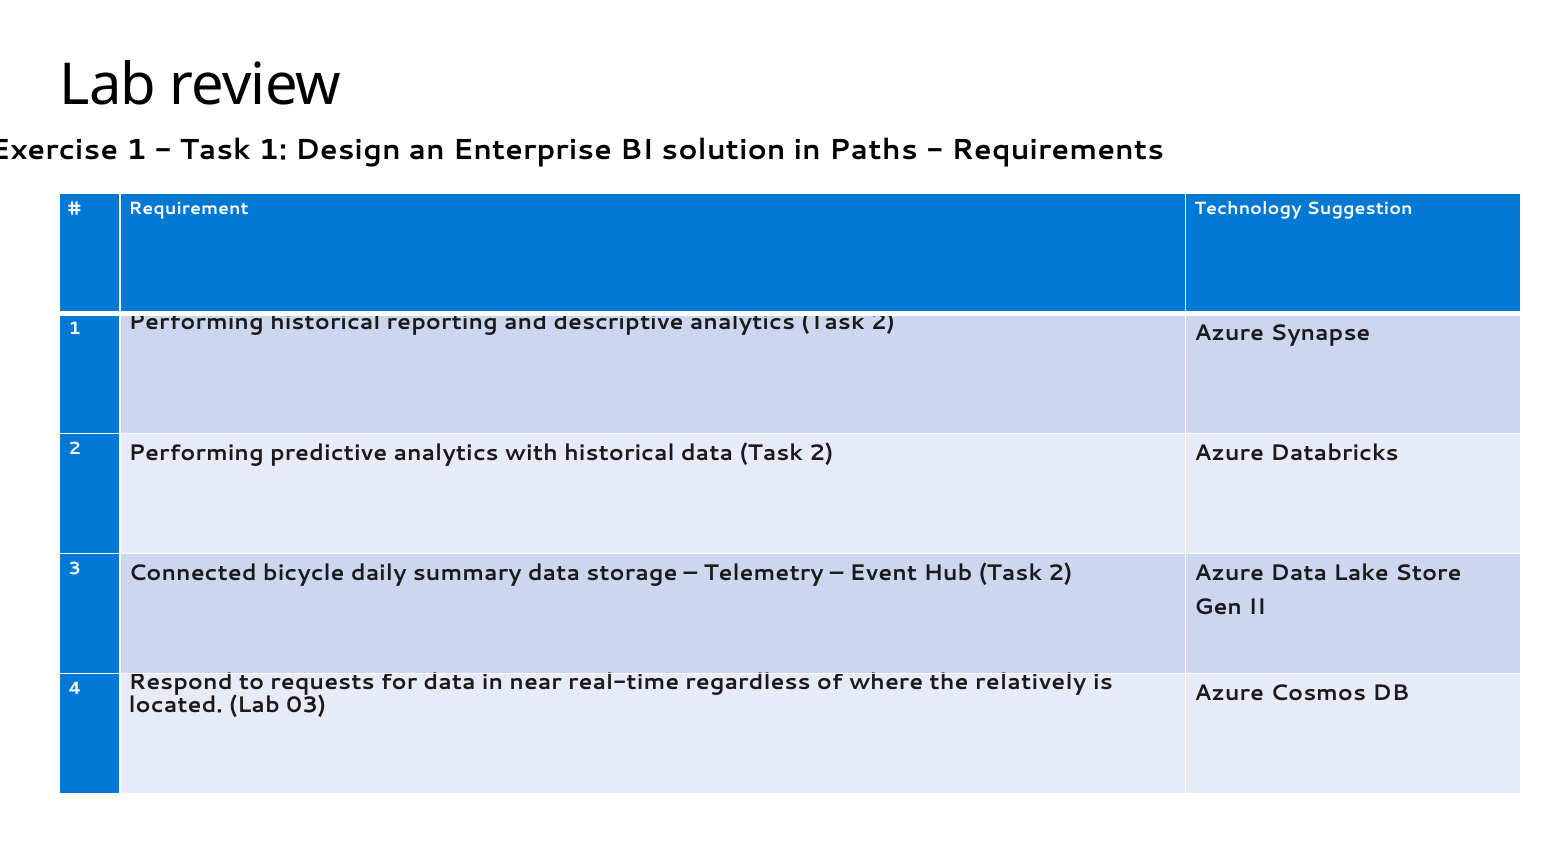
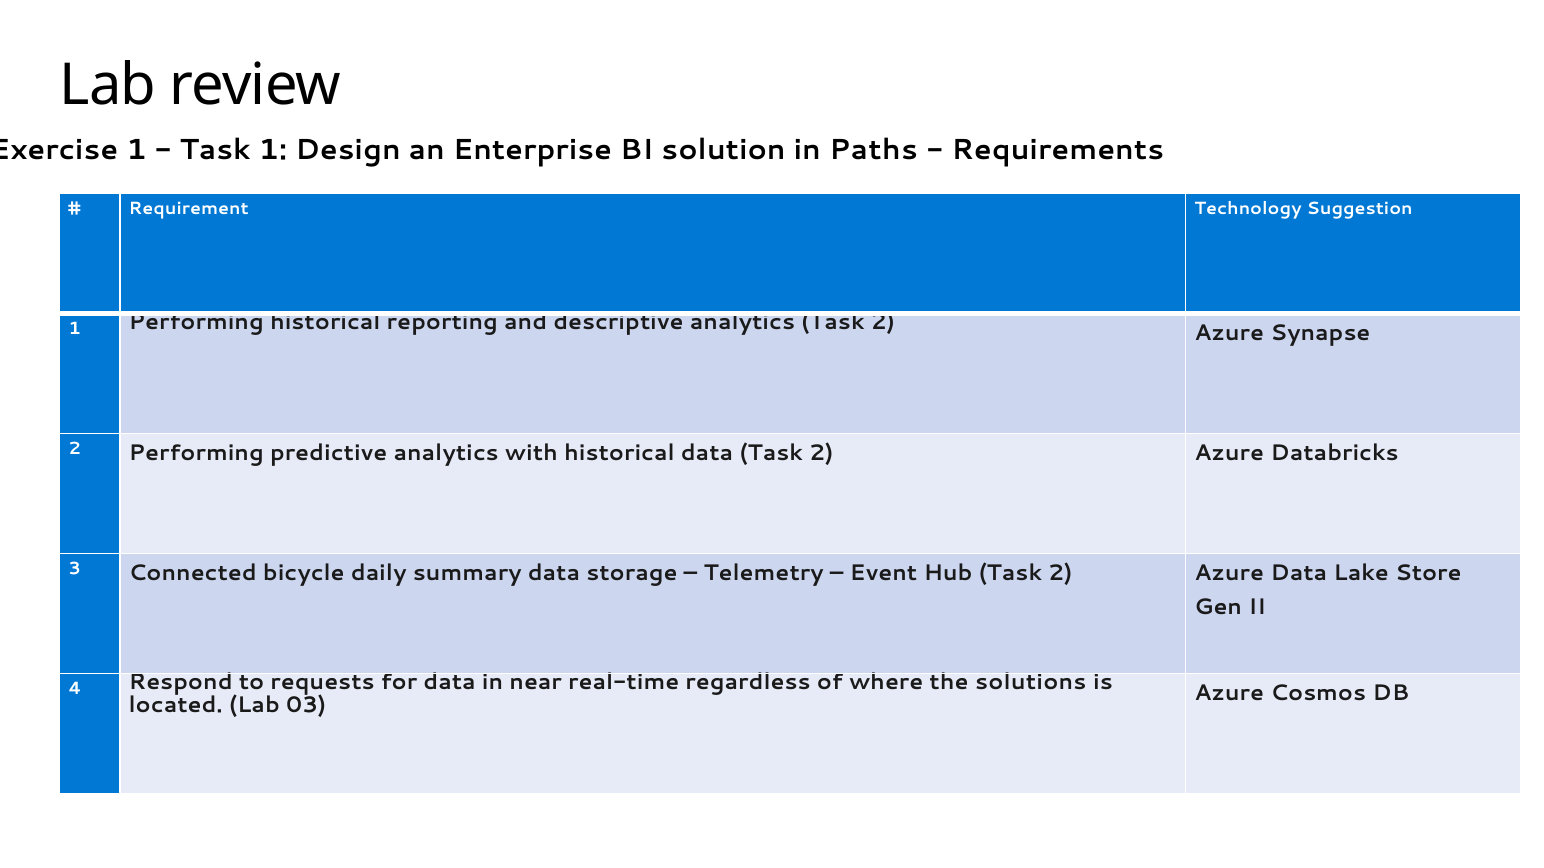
relatively: relatively -> solutions (1031, 682)
